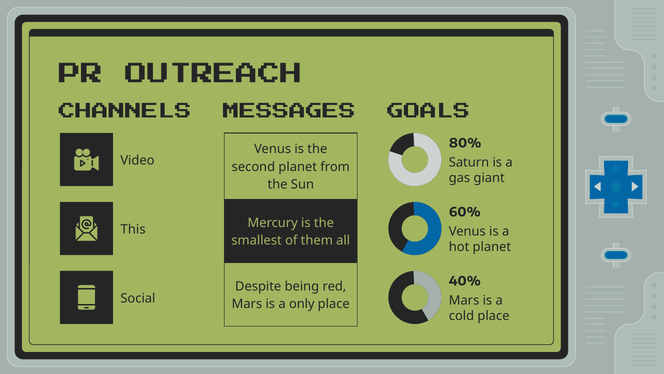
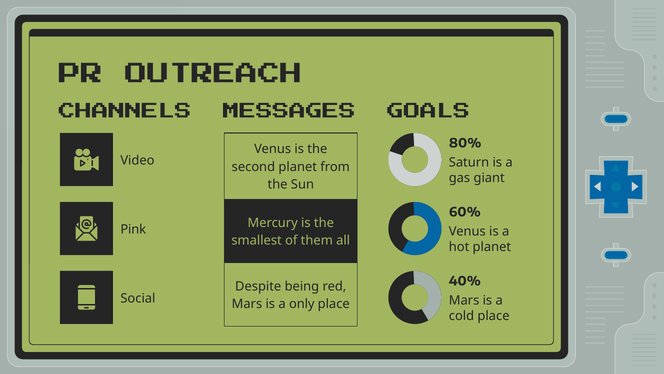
This: This -> Pink (133, 229)
